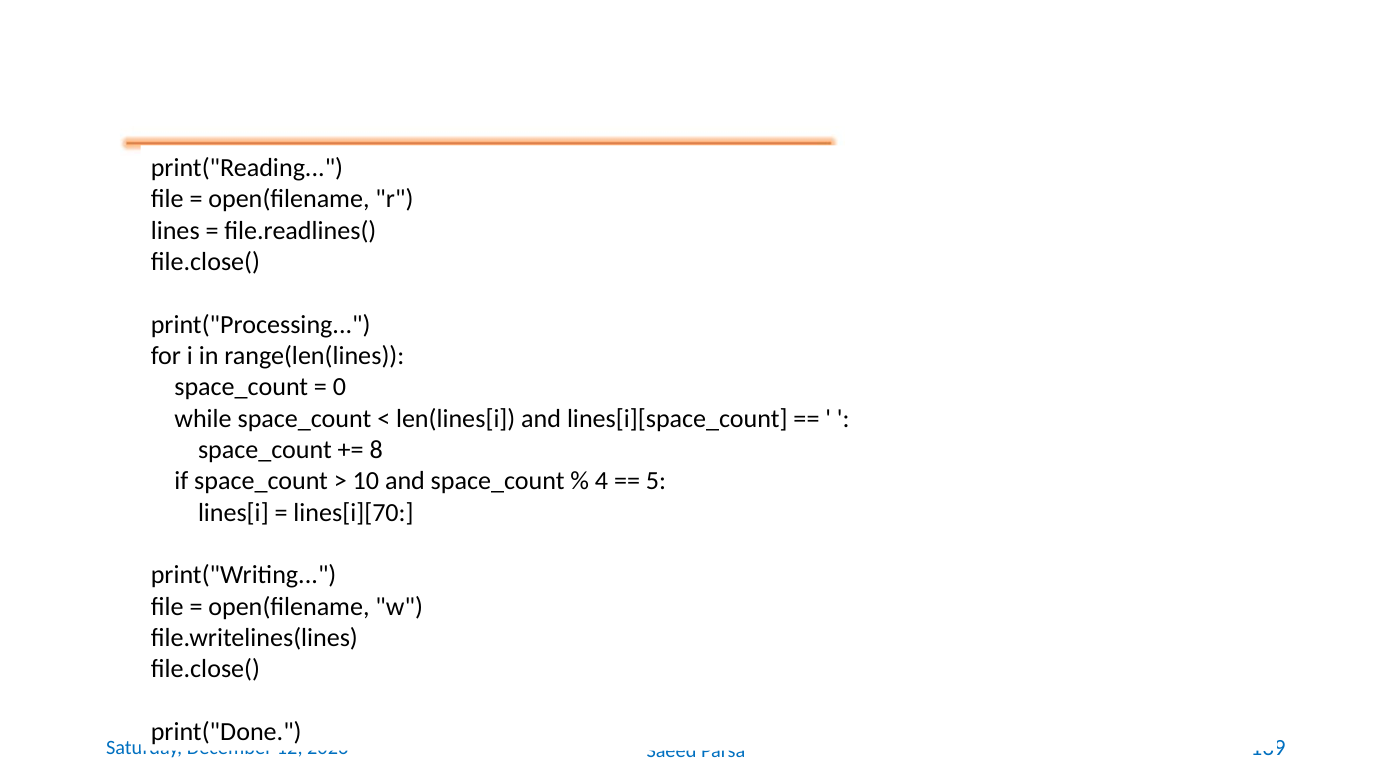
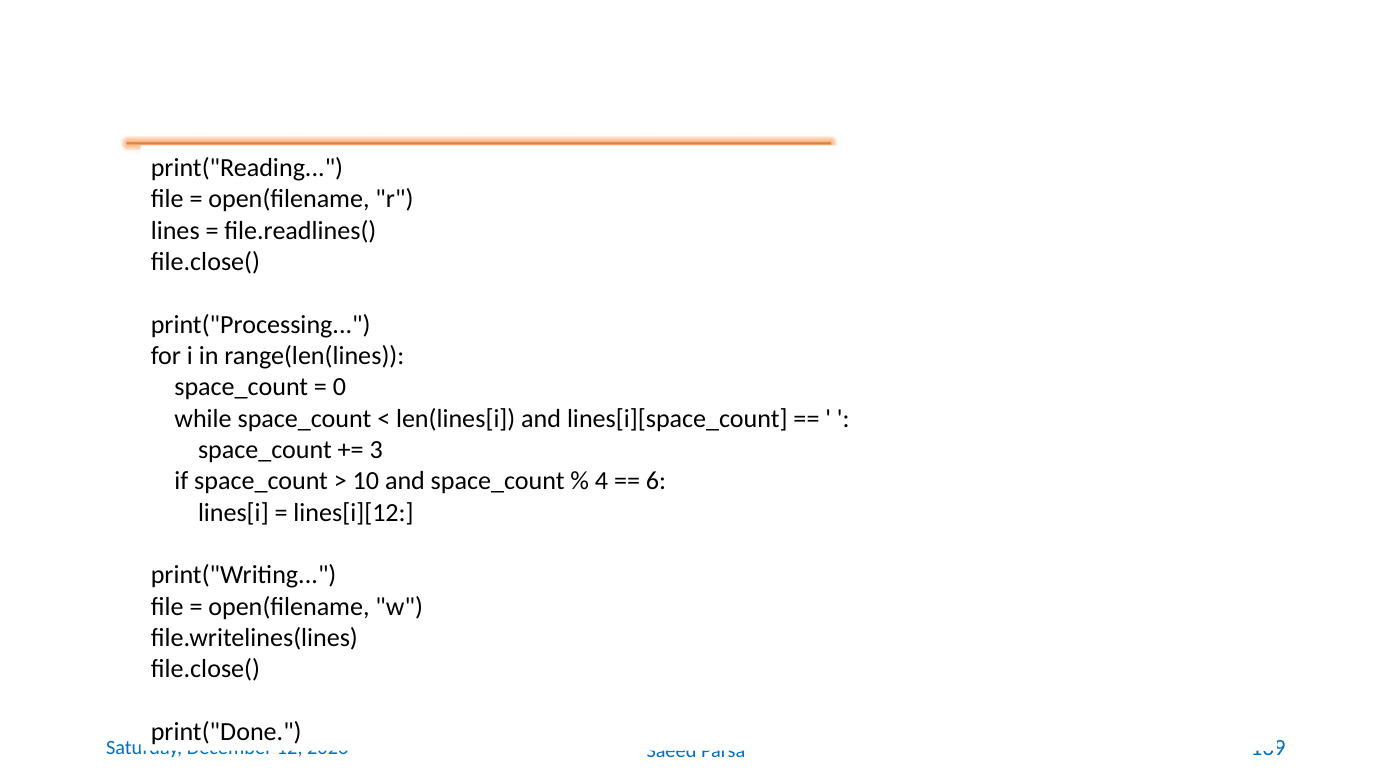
8: 8 -> 3 (376, 450)
5: 5 -> 6 (656, 481)
lines[i][70: lines[i][70 -> lines[i][12 (354, 513)
